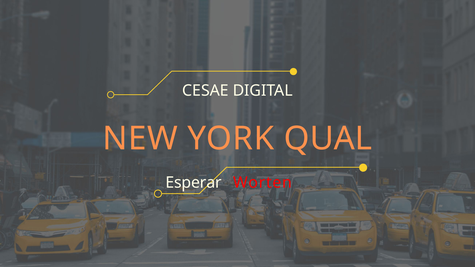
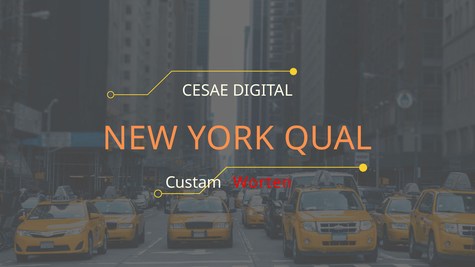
Esperar: Esperar -> Custam (193, 183)
